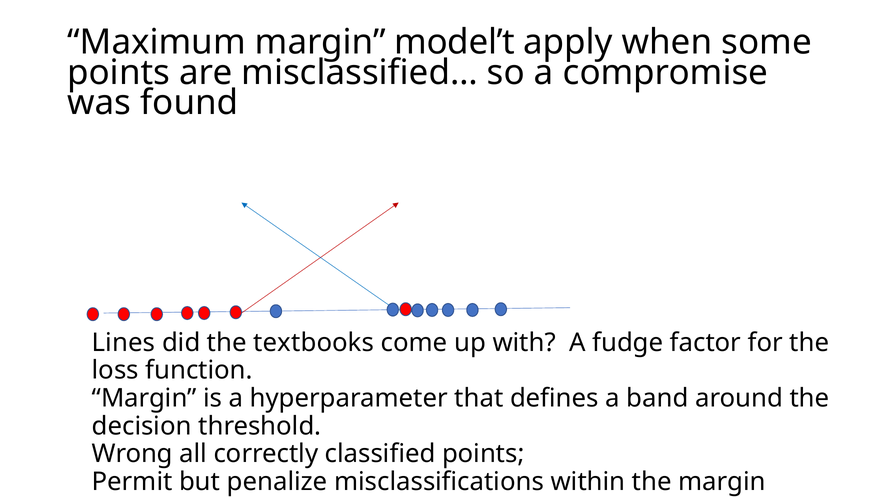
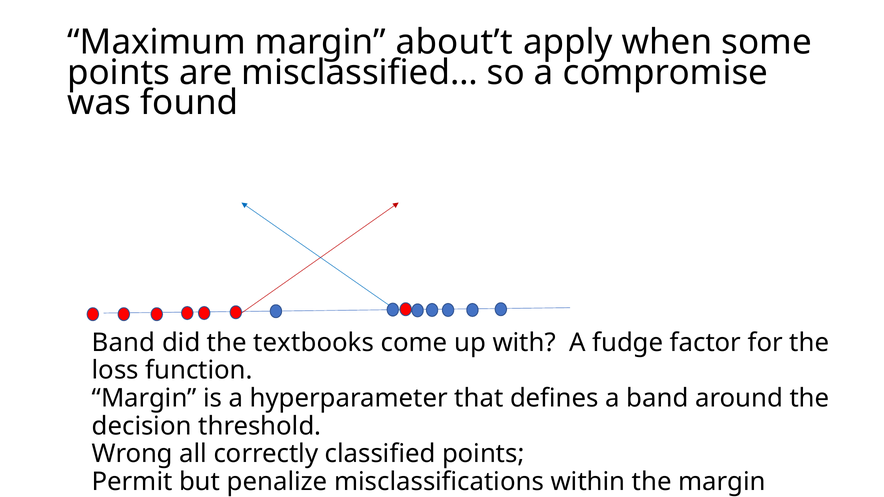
model’t: model’t -> about’t (454, 42)
Lines: Lines -> Band (124, 343)
